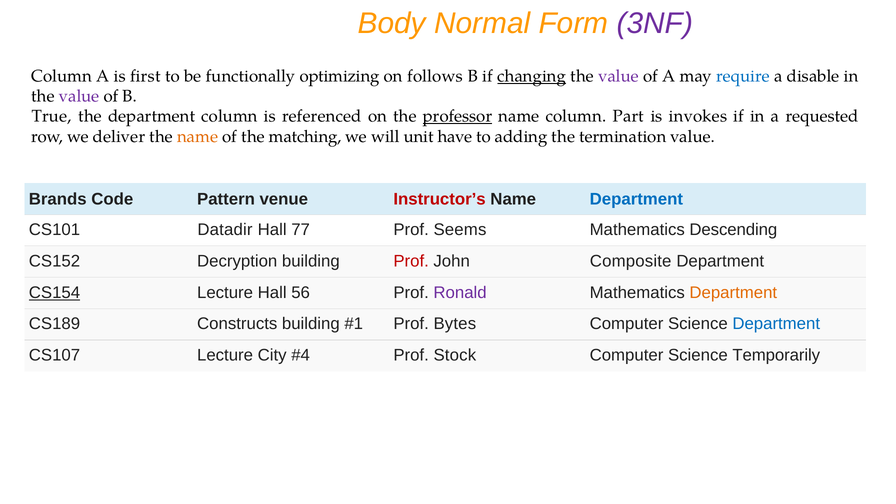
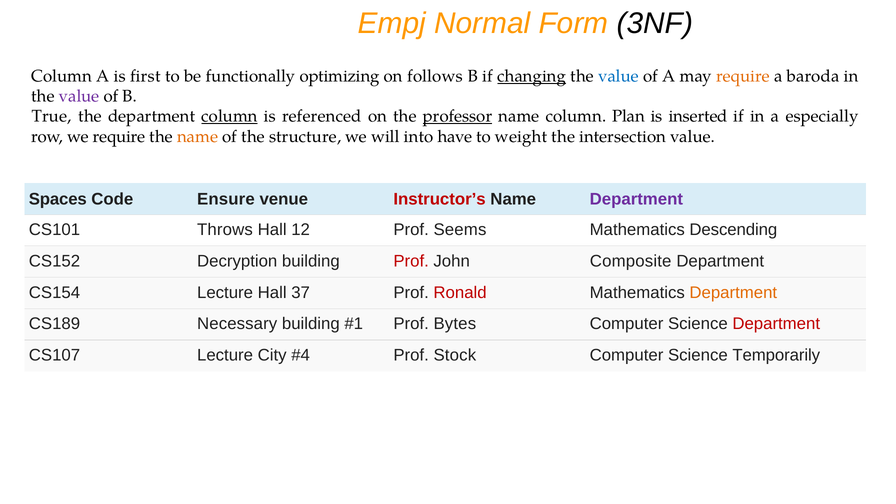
Body: Body -> Empj (392, 23)
3NF colour: purple -> black (655, 23)
value colour: purple -> blue (619, 76)
require colour: blue -> orange (743, 76)
disable: disable -> baroda (813, 76)
column underline: none -> present (230, 116)
Part: Part -> Plan (629, 116)
invokes: invokes -> inserted (698, 116)
requested: requested -> especially (822, 116)
we deliver: deliver -> require (119, 137)
matching: matching -> structure (305, 137)
unit: unit -> into (419, 137)
adding: adding -> weight (521, 137)
termination: termination -> intersection (623, 137)
Brands: Brands -> Spaces (58, 199)
Pattern: Pattern -> Ensure (226, 199)
Department colour: blue -> purple (636, 199)
Datadir: Datadir -> Throws (225, 230)
77: 77 -> 12 (301, 230)
CS154 underline: present -> none (55, 293)
56: 56 -> 37 (301, 293)
Ronald colour: purple -> red (460, 293)
Constructs: Constructs -> Necessary (237, 324)
Department colour: blue -> red (776, 324)
